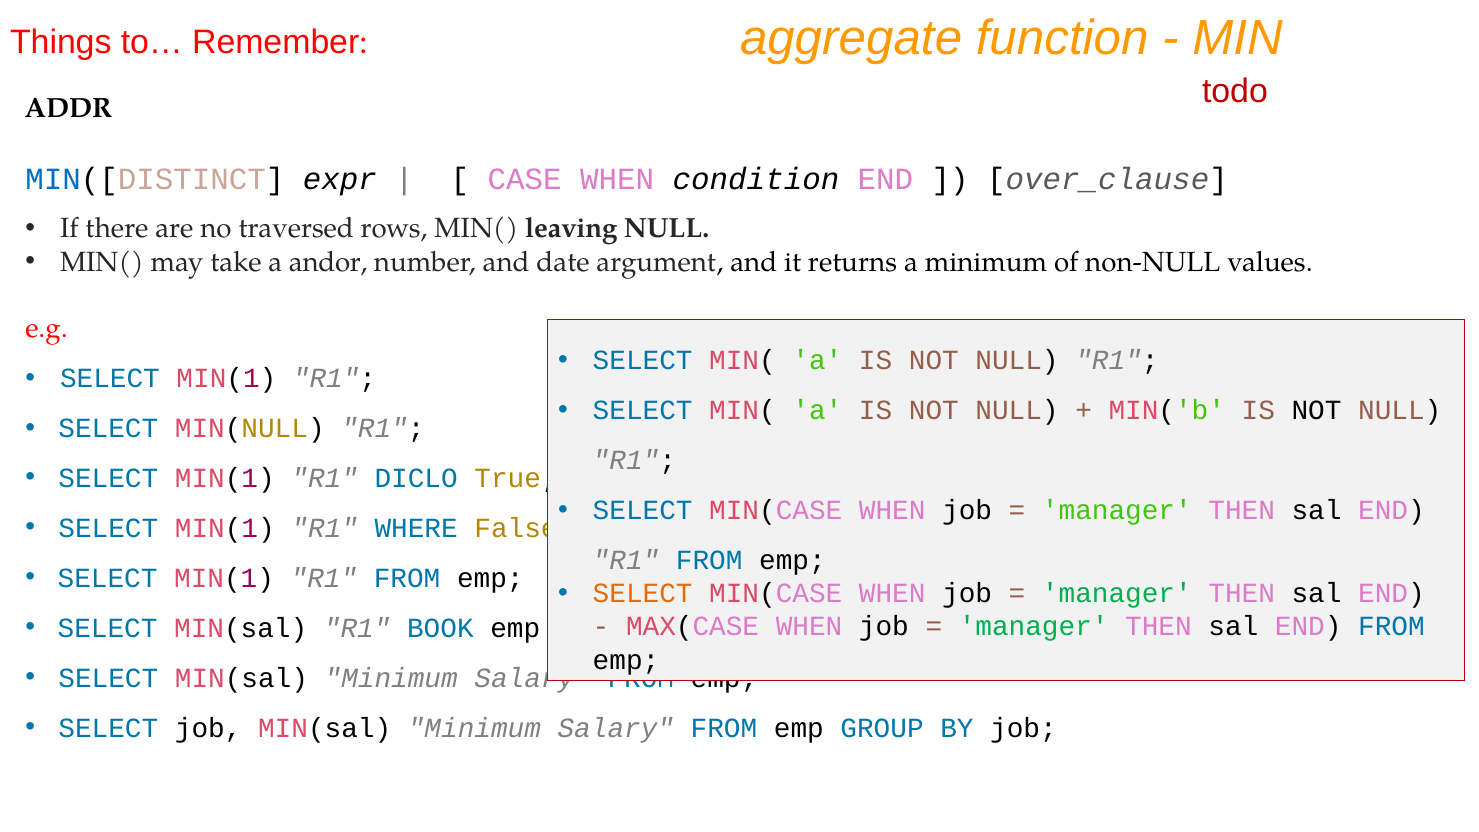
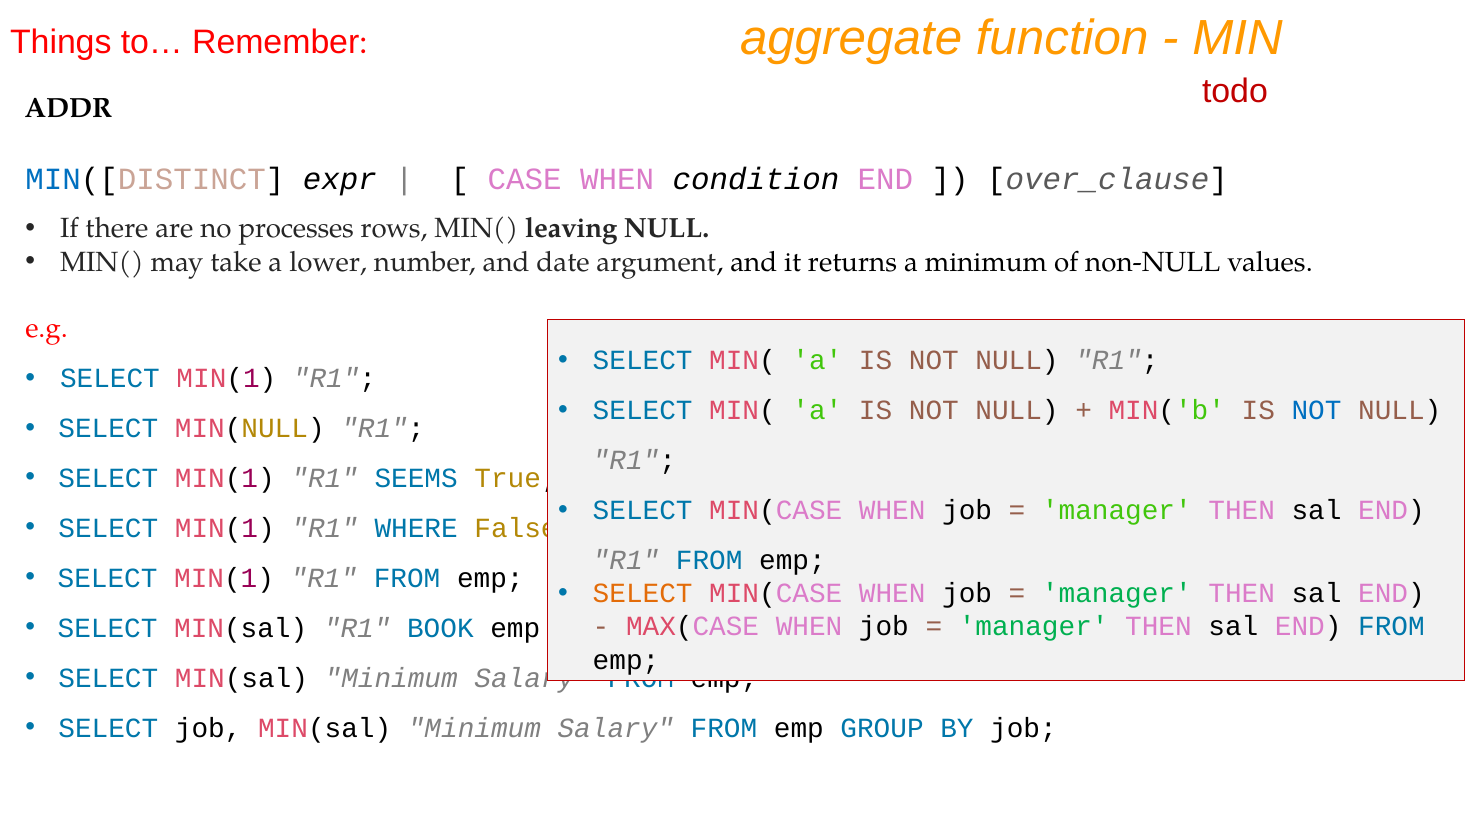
traversed: traversed -> processes (296, 229)
andor: andor -> lower (328, 262)
NOT colour: black -> blue (1317, 410)
DICLO: DICLO -> SEEMS (416, 478)
